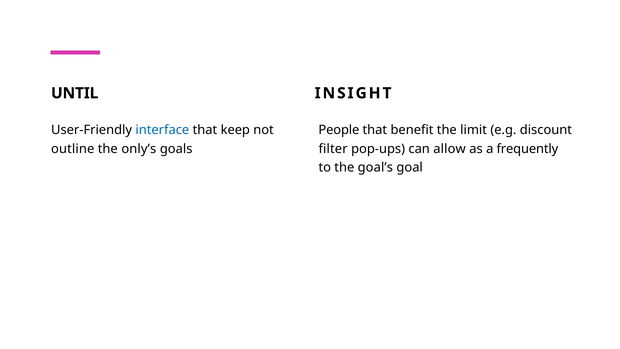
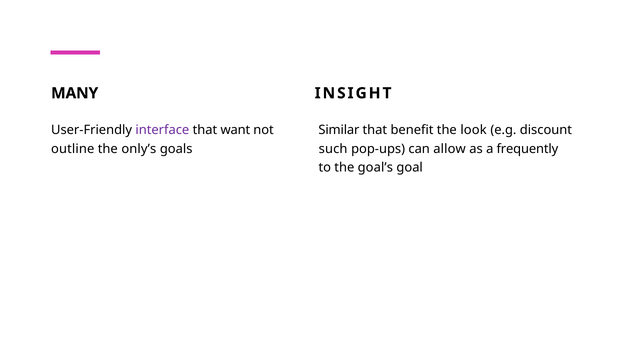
UNTIL: UNTIL -> MANY (75, 93)
interface colour: blue -> purple (162, 130)
keep: keep -> want (235, 130)
People: People -> Similar (339, 130)
limit: limit -> look (474, 130)
filter: filter -> such (333, 149)
